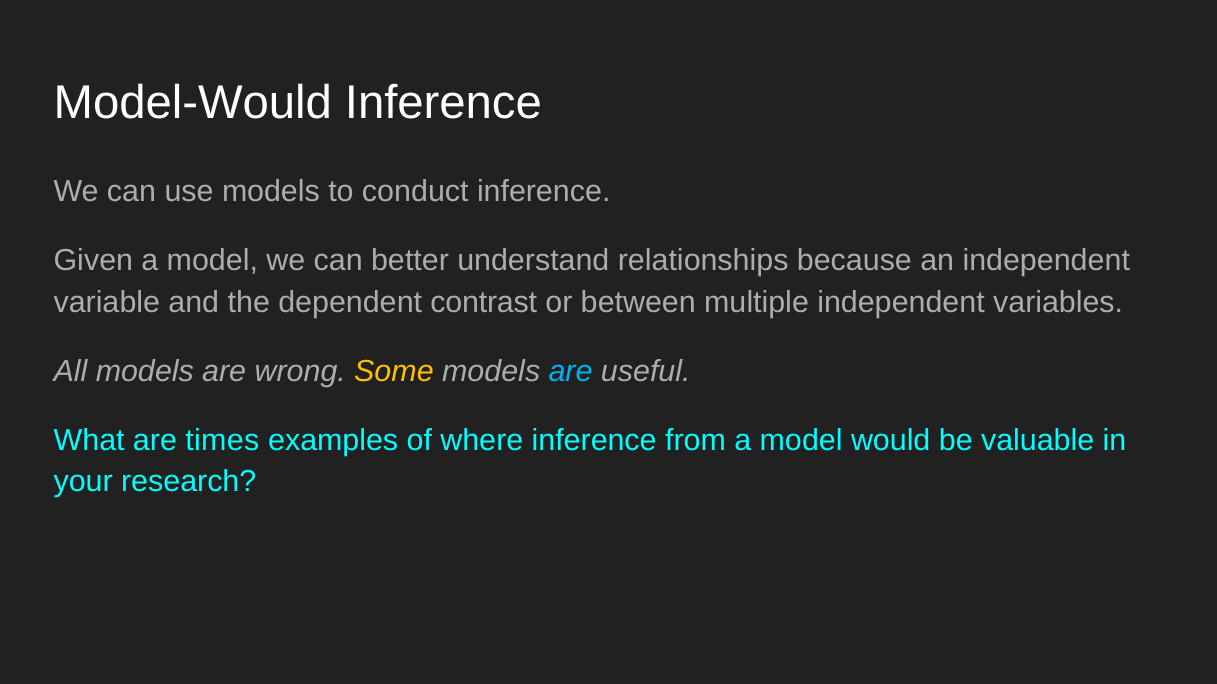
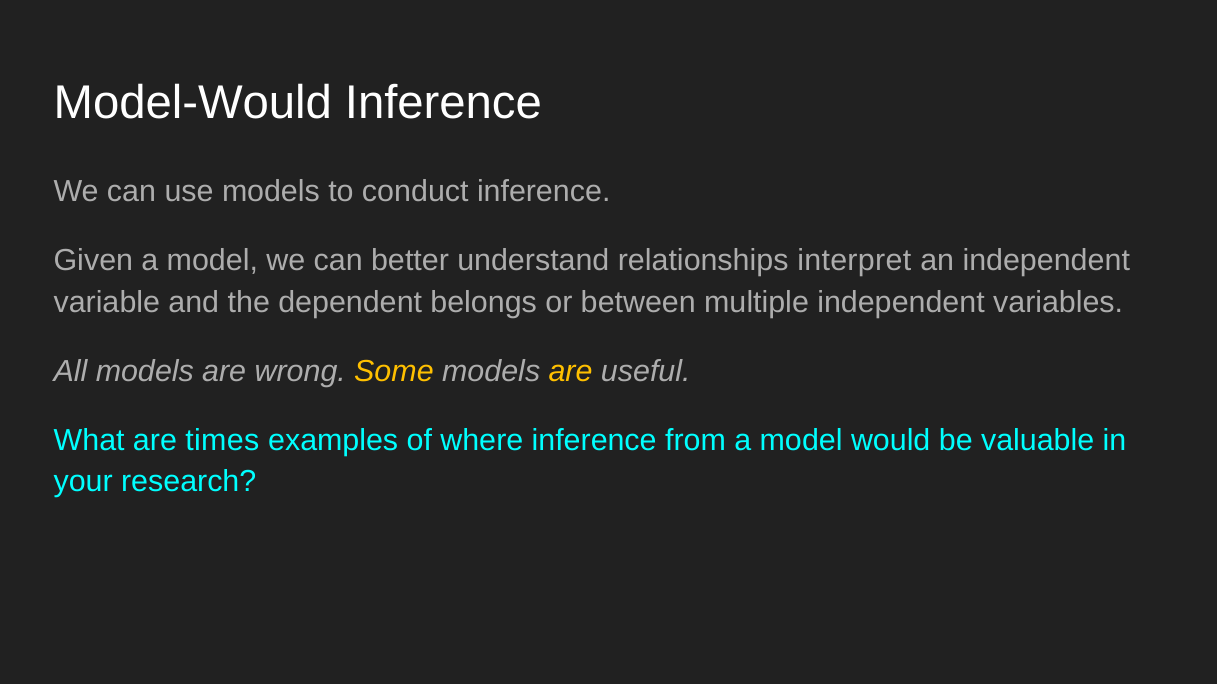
because: because -> interpret (854, 260)
contrast: contrast -> belongs (484, 302)
are colour: light blue -> yellow (571, 371)
